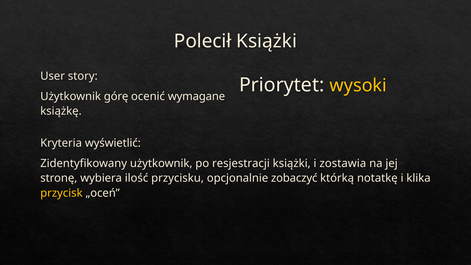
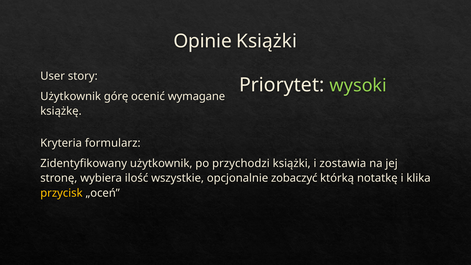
Polecił: Polecił -> Opinie (203, 41)
wysoki colour: yellow -> light green (358, 85)
wyświetlić: wyświetlić -> formularz (113, 143)
resjestracji: resjestracji -> przychodzi (241, 163)
przycisku: przycisku -> wszystkie (178, 178)
